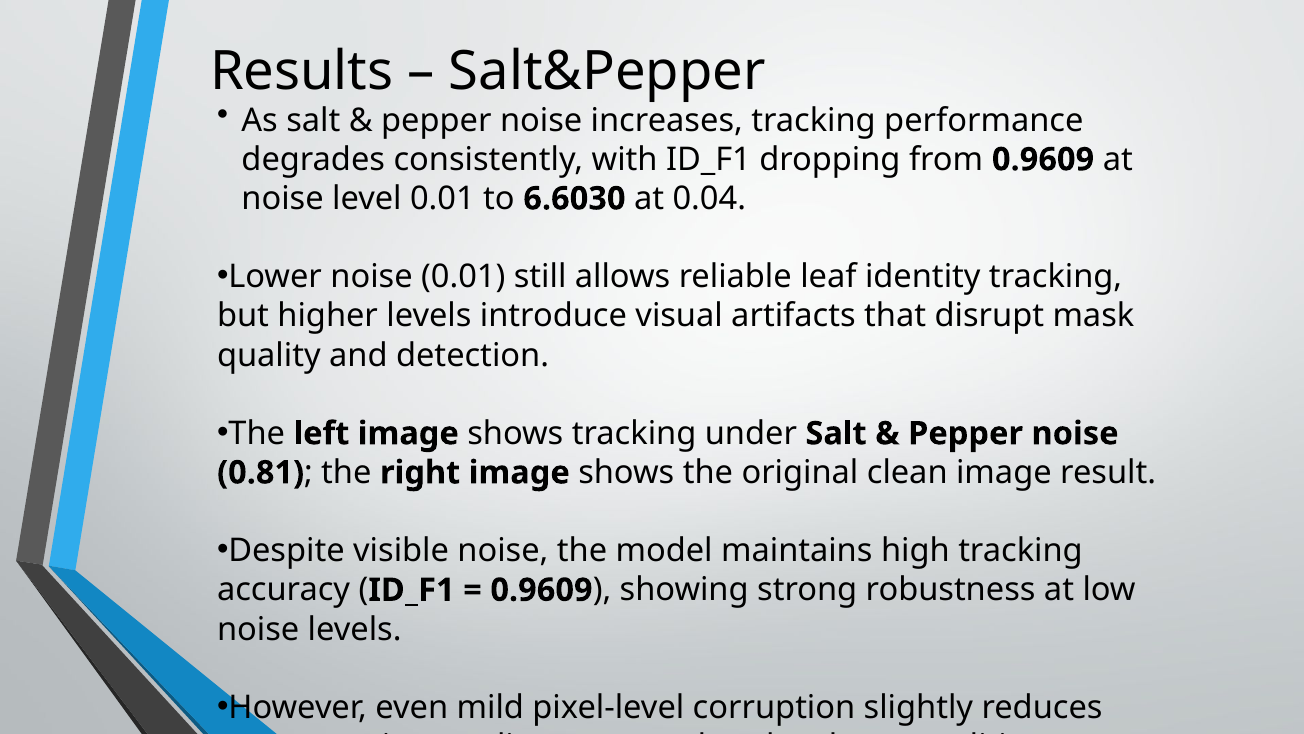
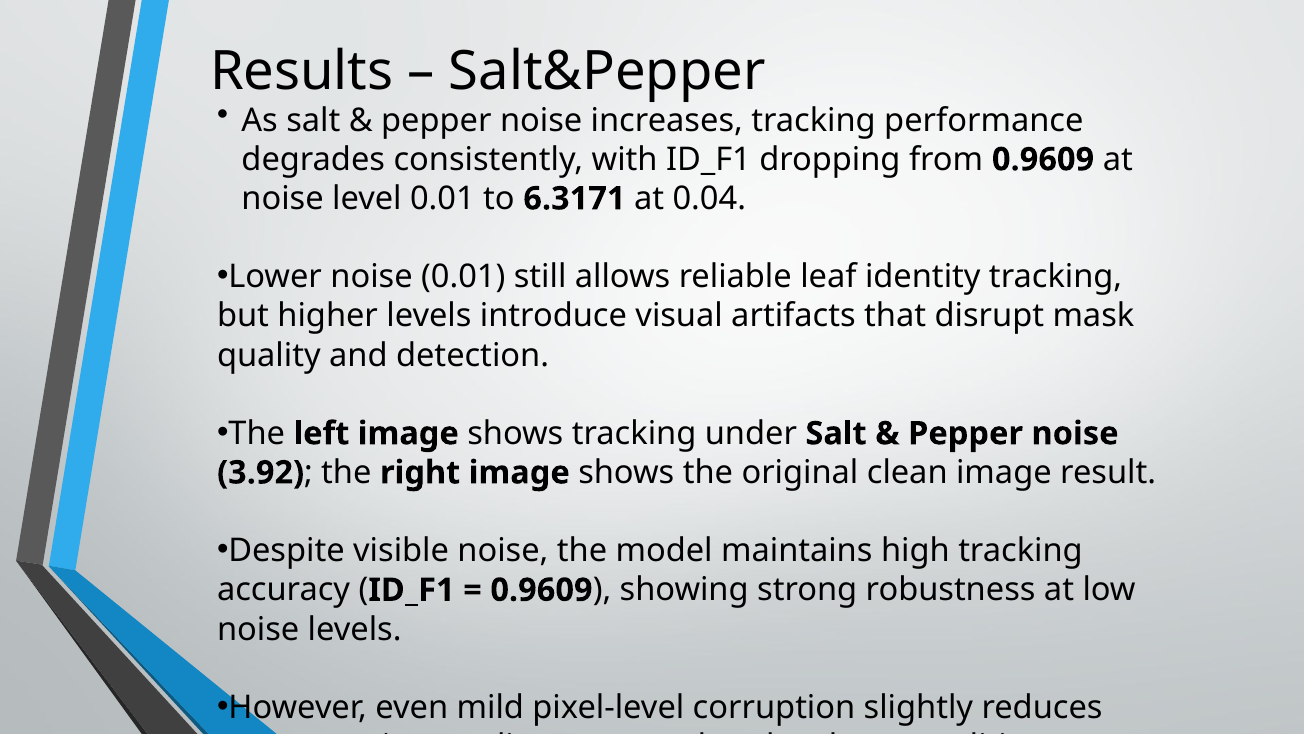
6.6030: 6.6030 -> 6.3171 (574, 199)
0.81: 0.81 -> 3.92 (261, 472)
